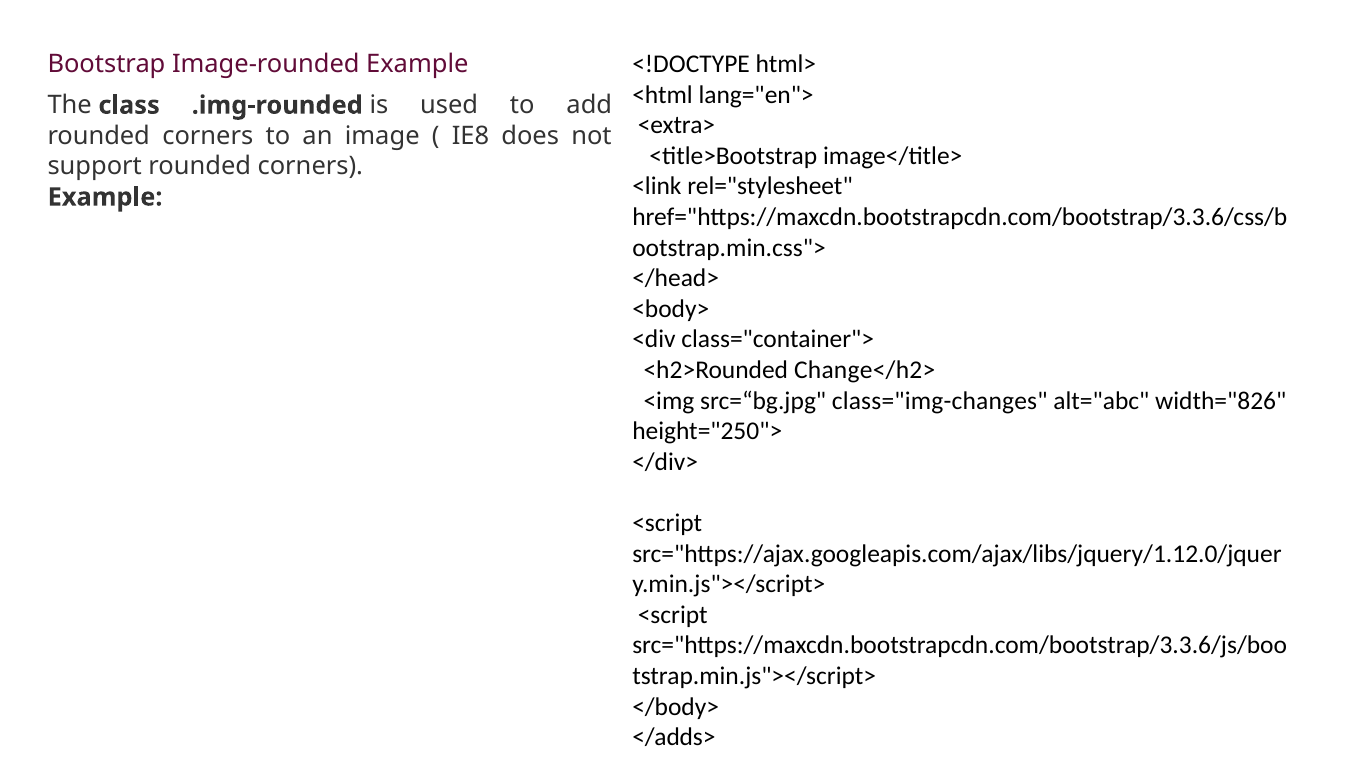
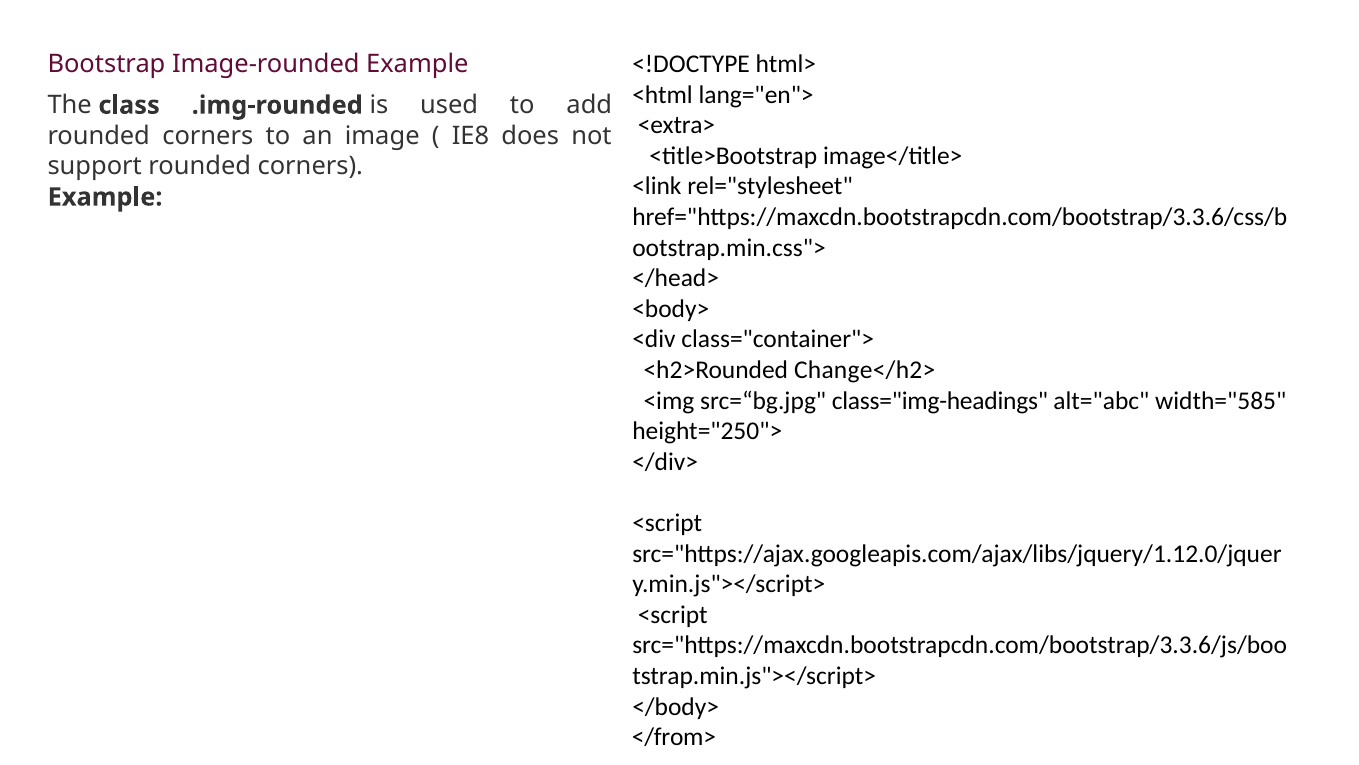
class="img-changes: class="img-changes -> class="img-headings (940, 400)
width="826: width="826 -> width="585 (1221, 400)
</adds>: </adds> -> </from> (674, 737)
